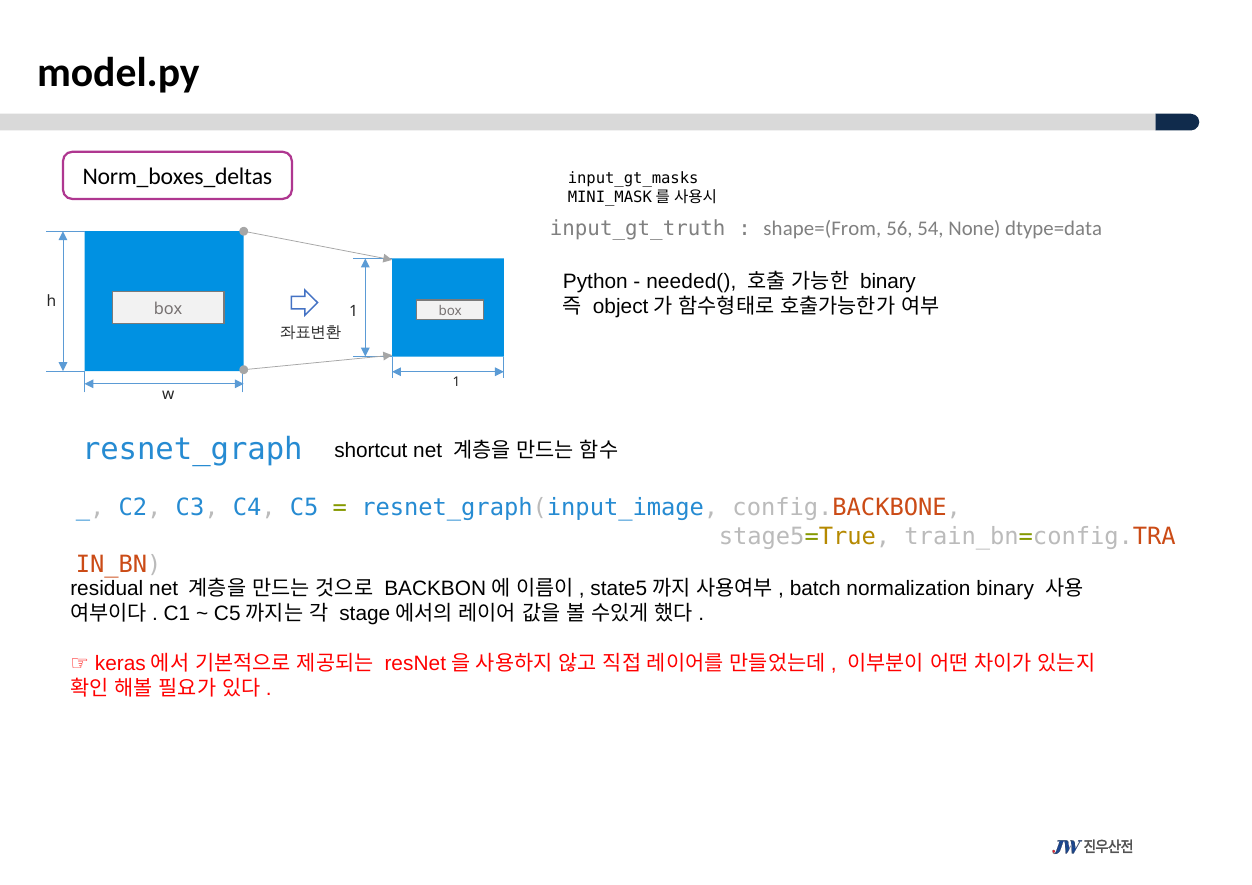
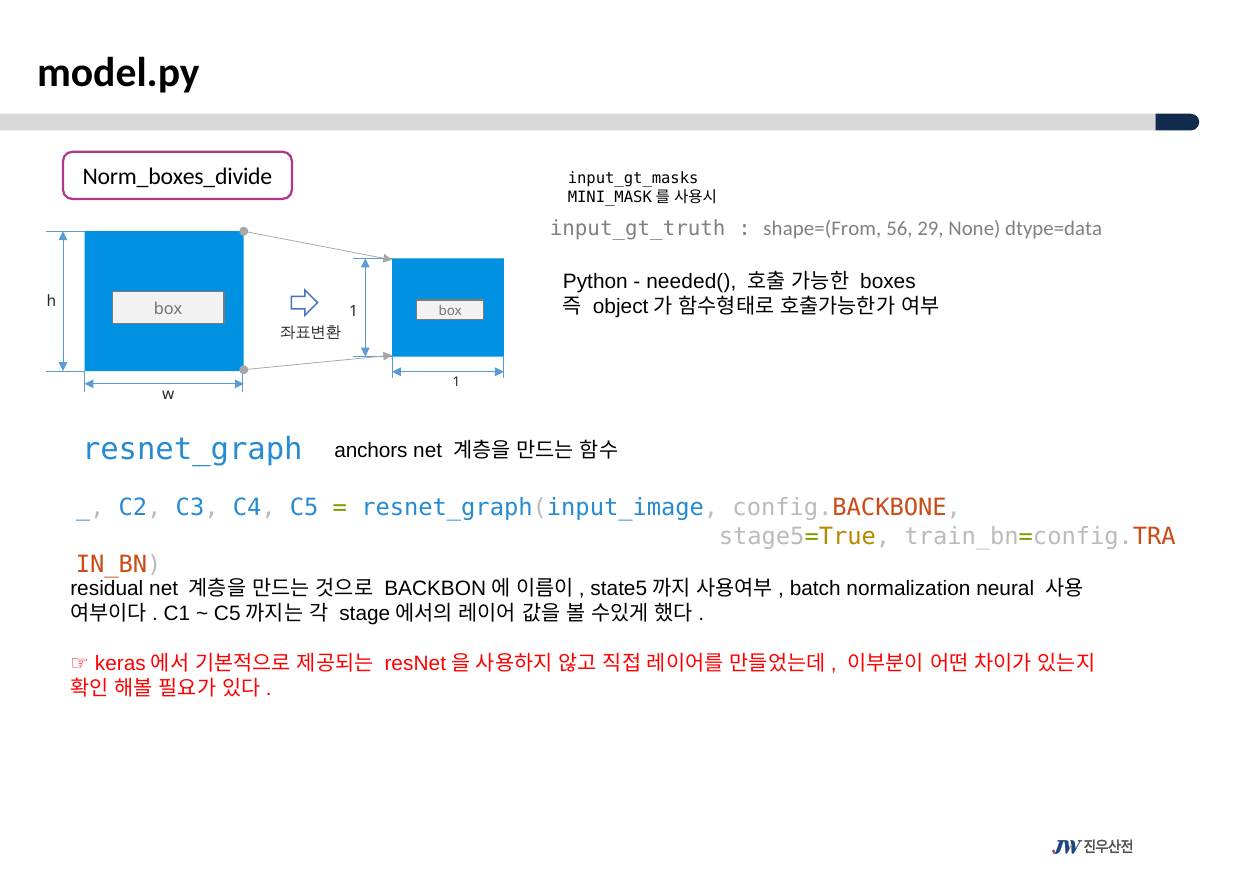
Norm_boxes_deltas: Norm_boxes_deltas -> Norm_boxes_divide (177, 177)
54: 54 -> 29 (930, 229)
binary: binary -> boxes (888, 281)
shortcut: shortcut -> anchors (371, 451)
normalization binary: binary -> neural (1005, 588)
